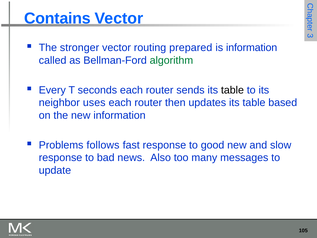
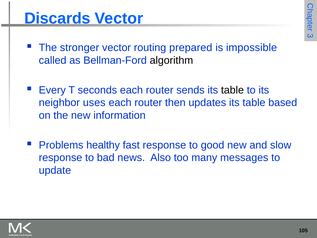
Contains: Contains -> Discards (57, 18)
is information: information -> impossible (252, 48)
algorithm colour: green -> black (171, 60)
follows: follows -> healthy (103, 145)
